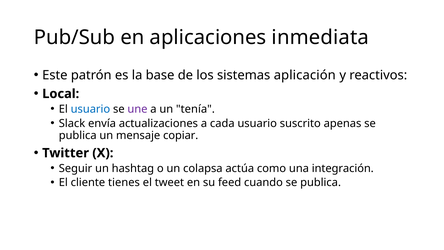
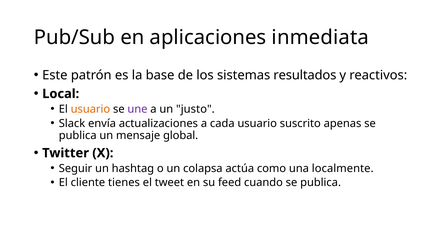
aplicación: aplicación -> resultados (305, 75)
usuario colour: blue -> orange (90, 109)
tenía: tenía -> justo (195, 109)
copiar: copiar -> global (181, 135)
integración: integración -> localmente (343, 168)
